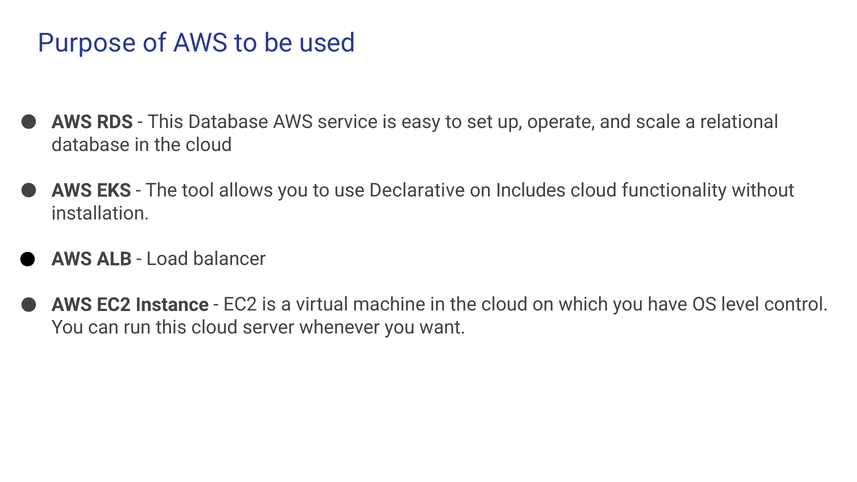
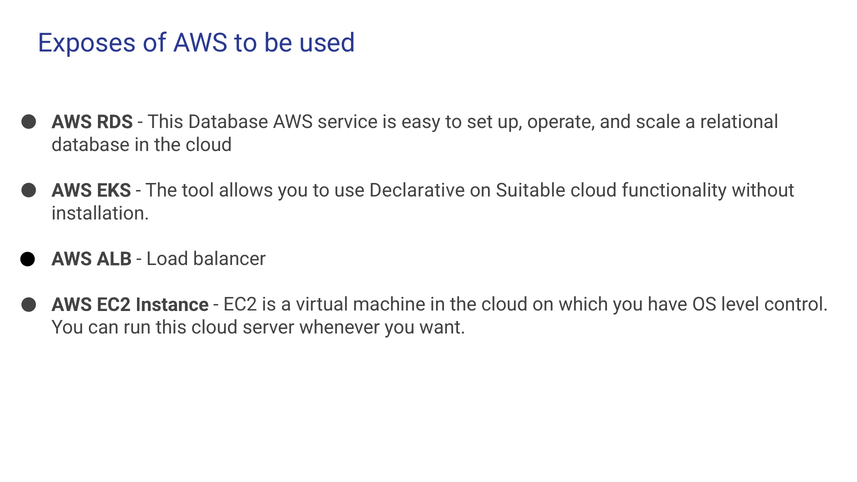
Purpose: Purpose -> Exposes (87, 43)
Includes: Includes -> Suitable (531, 190)
